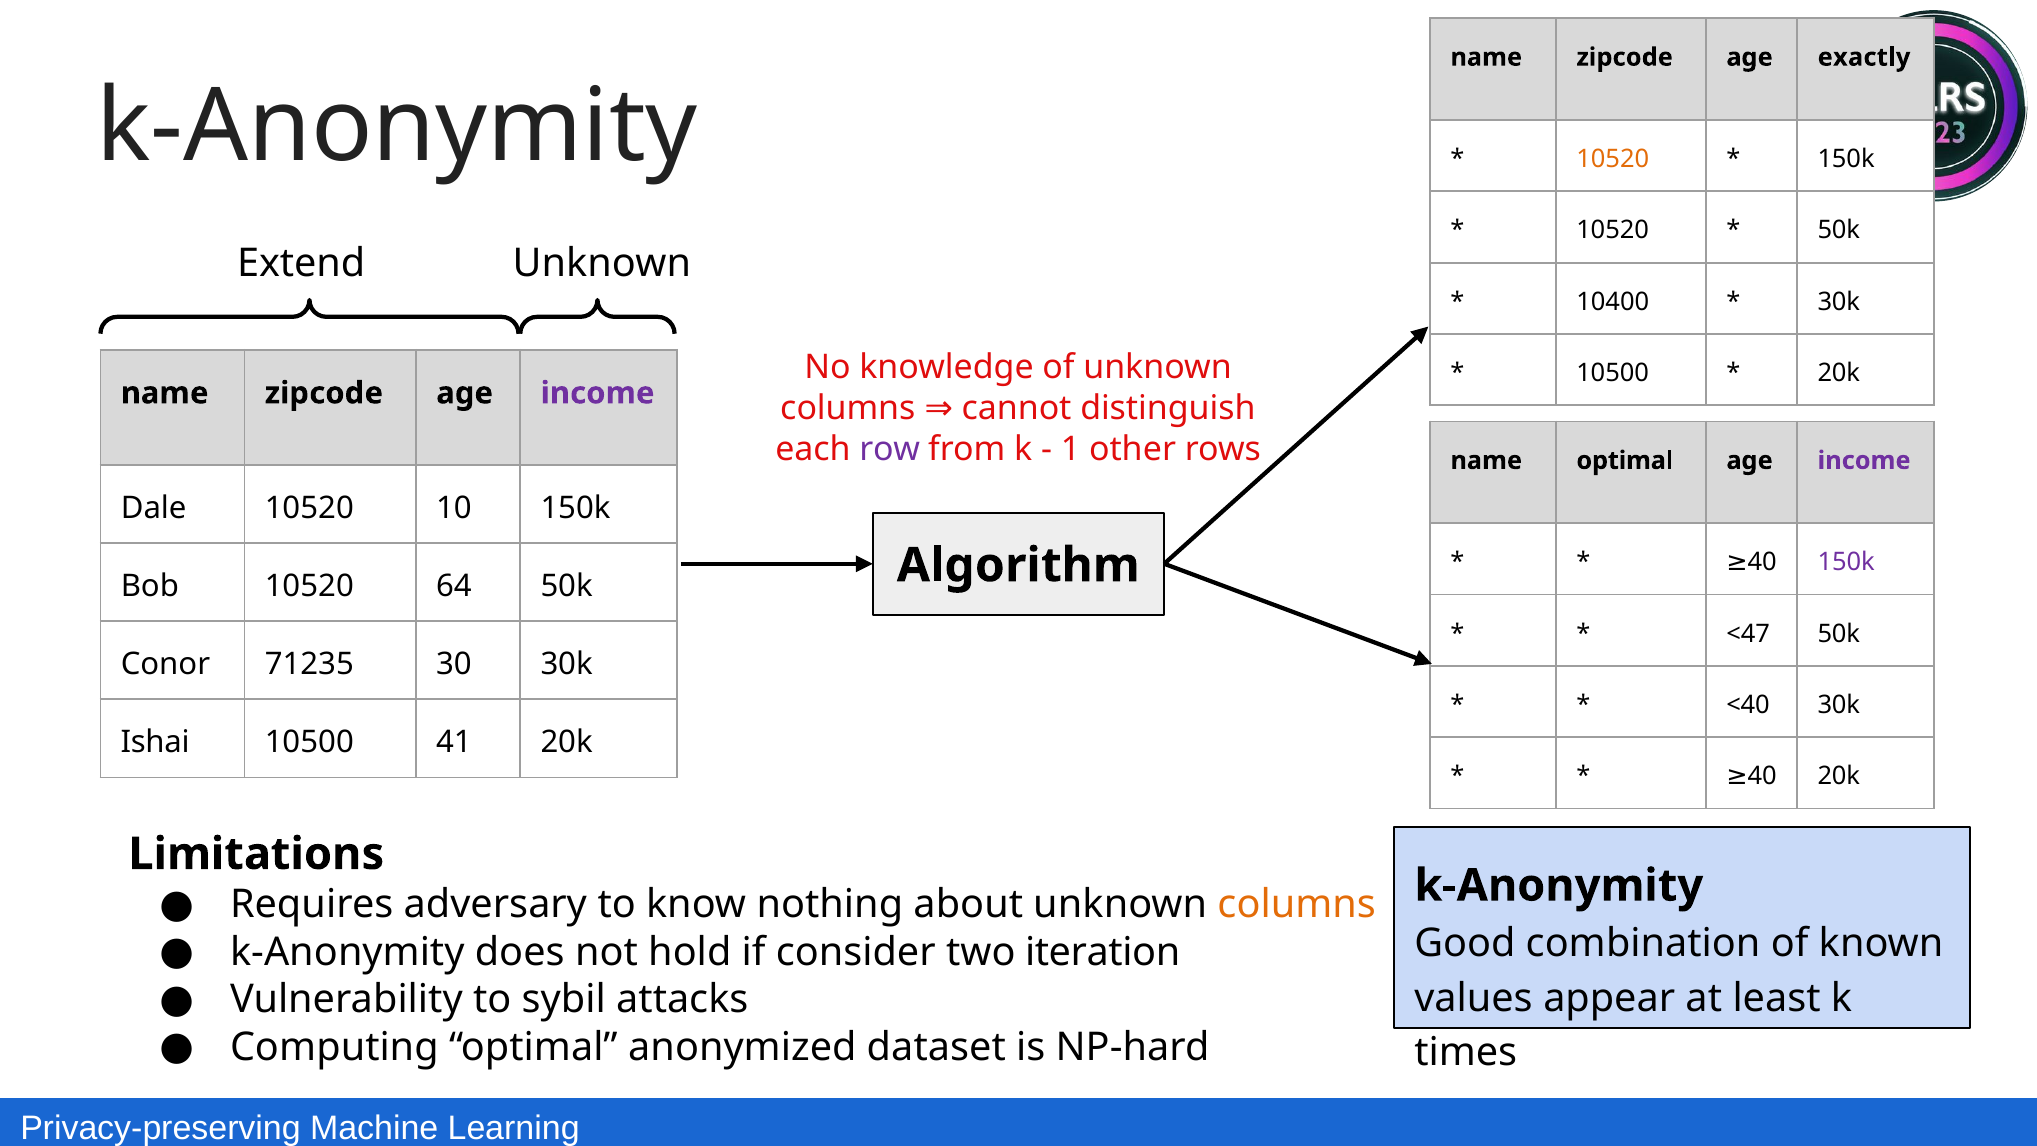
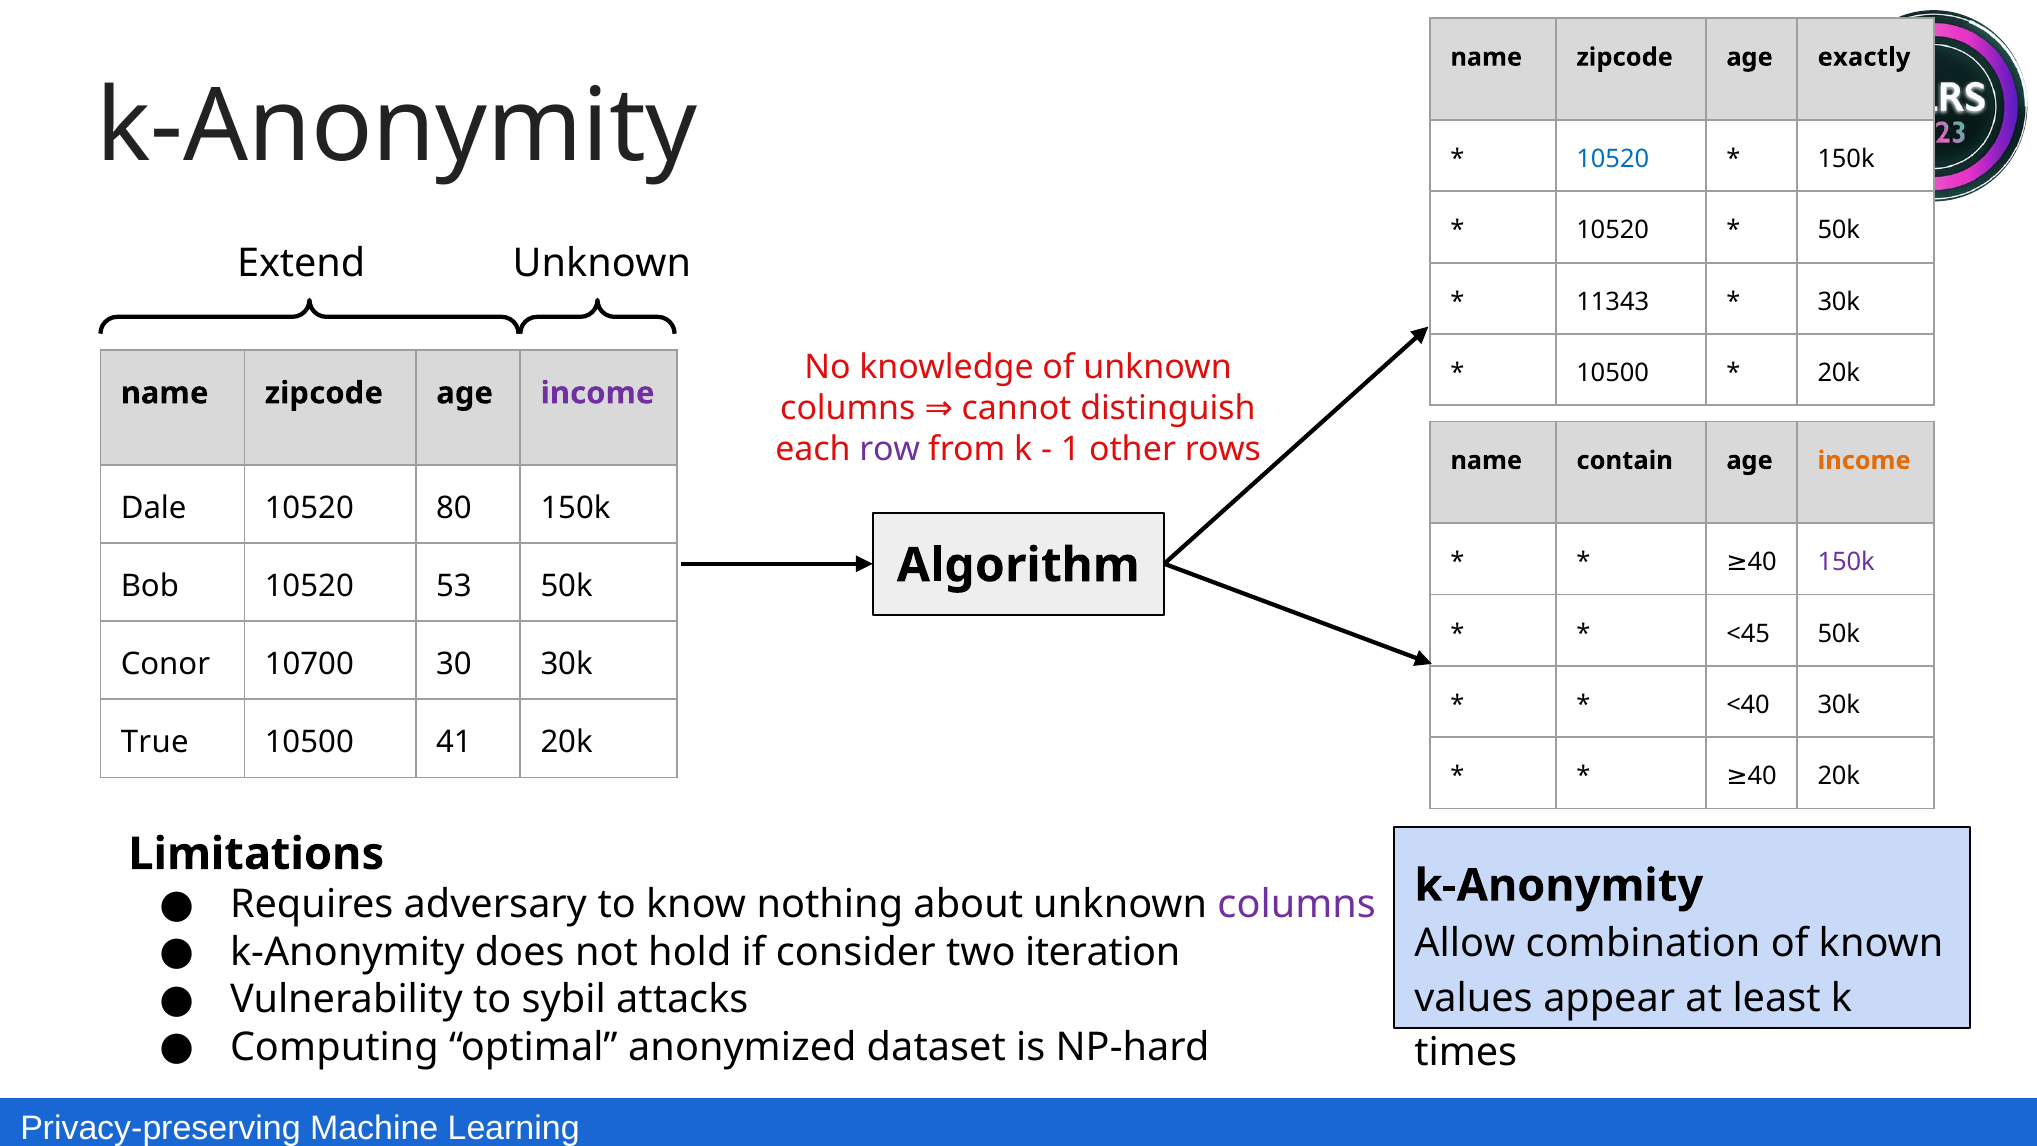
10520 colour: orange -> blue (1613, 159)
10400: 10400 -> 11343 (1613, 302)
name optimal: optimal -> contain (1625, 460)
income colour: purple -> orange (1864, 460)
10: 10 -> 80 (454, 509)
64: 64 -> 53 (454, 587)
<47: <47 -> <45 (1748, 634)
71235: 71235 -> 10700 (309, 665)
Ishai: Ishai -> True (155, 743)
columns colour: orange -> purple (1297, 905)
Good: Good -> Allow (1465, 943)
